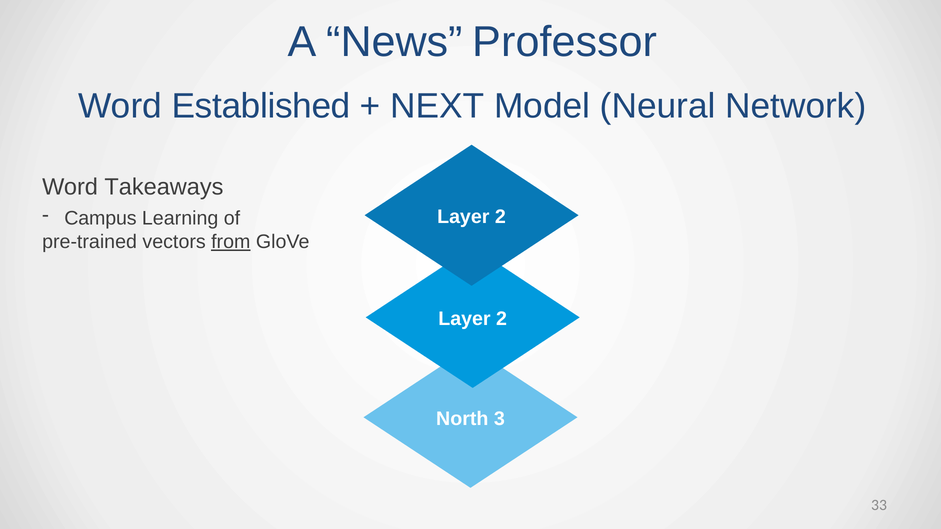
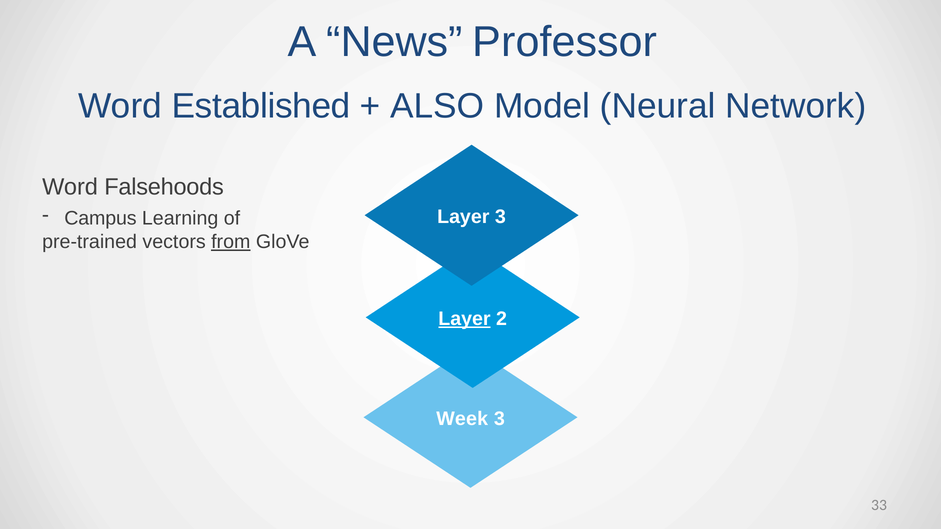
NEXT: NEXT -> ALSO (437, 106)
Takeaways: Takeaways -> Falsehoods (164, 187)
2: 2 -> 3 (500, 217)
Layer underline: none -> present (464, 319)
North: North -> Week (462, 419)
